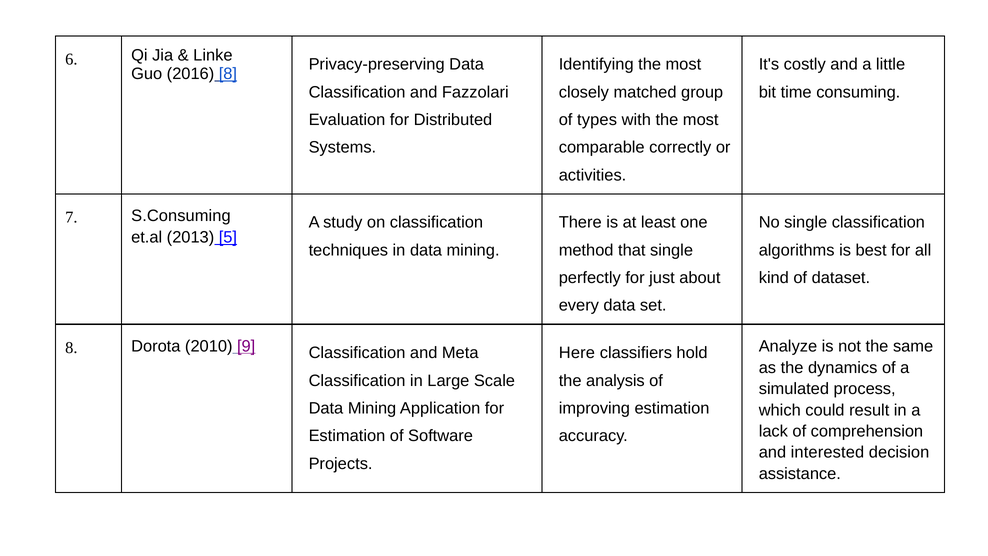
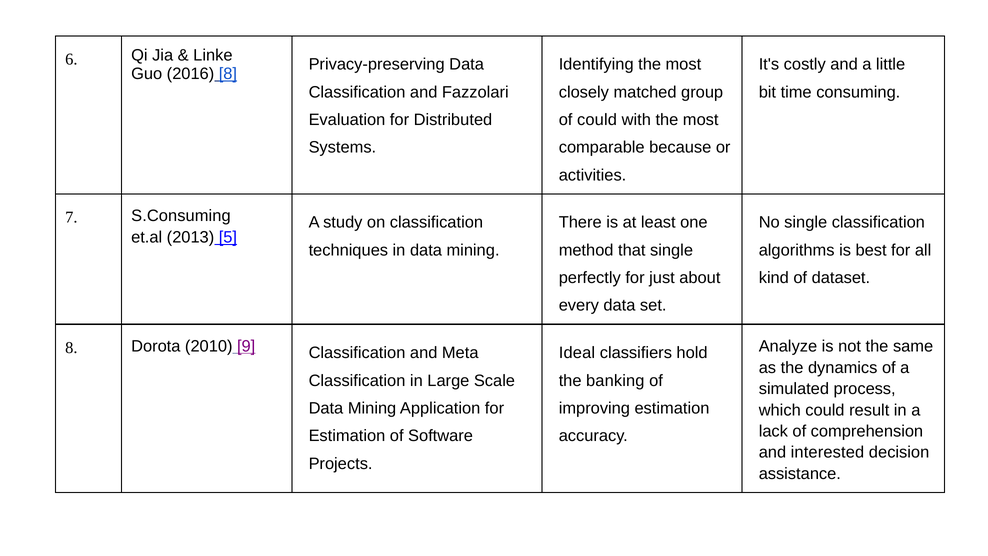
of types: types -> could (597, 120)
correctly: correctly -> because (680, 147)
Here: Here -> Ideal (577, 353)
analysis: analysis -> banking (615, 380)
